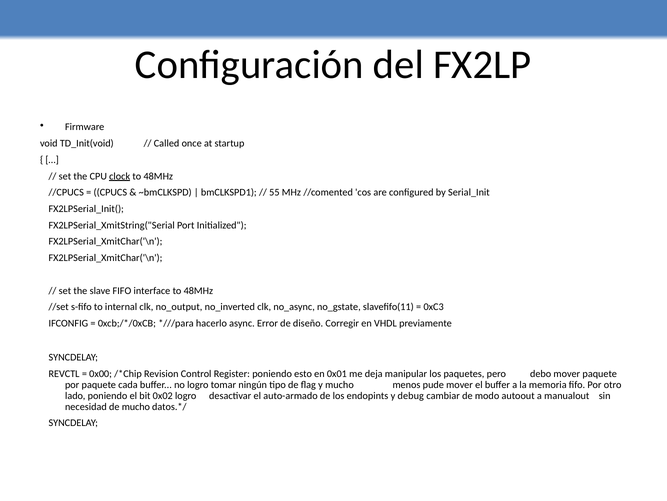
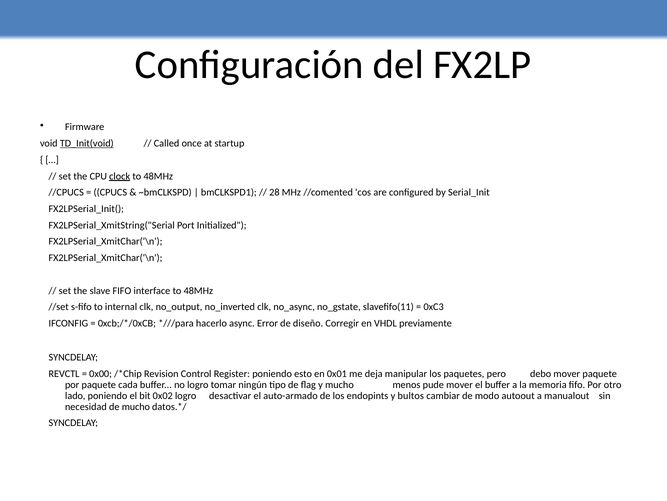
TD_Init(void underline: none -> present (87, 143)
55: 55 -> 28 (274, 192)
debug: debug -> bultos (411, 395)
